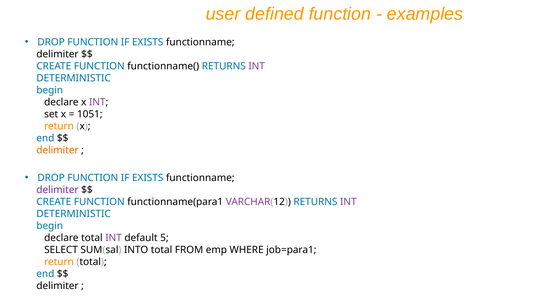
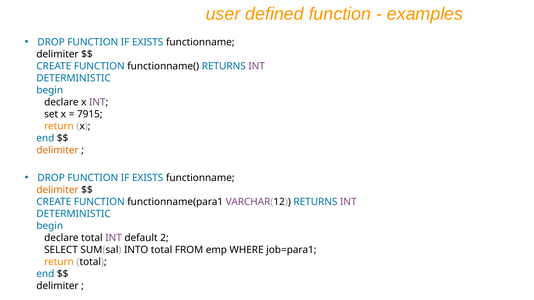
1051: 1051 -> 7915 (90, 114)
delimiter colour: purple -> orange (57, 190)
5: 5 -> 2 (164, 238)
